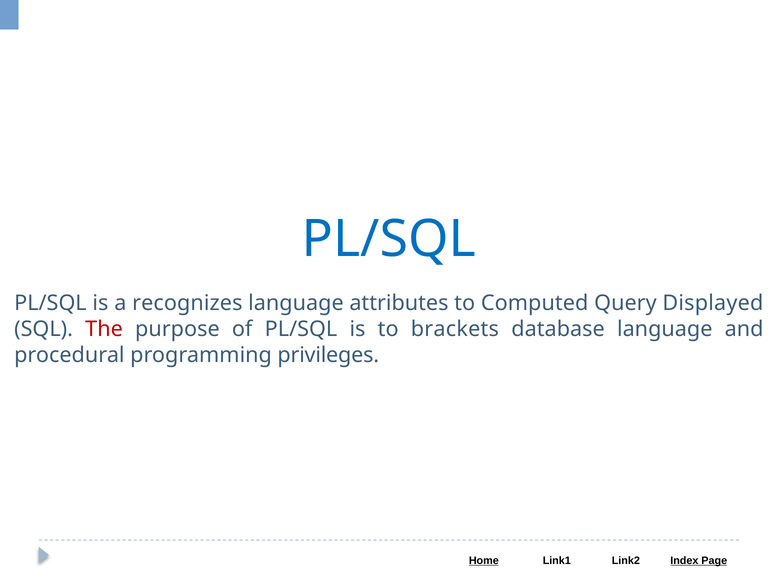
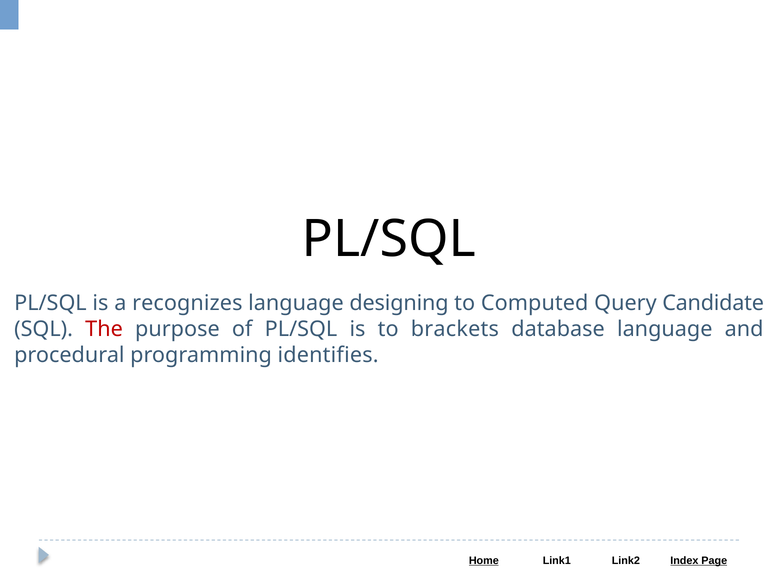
PL/SQL colour: blue -> black (389, 240)
attributes: attributes -> designing (399, 304)
Displayed: Displayed -> Candidate (713, 304)
privileges: privileges -> identifies (328, 355)
